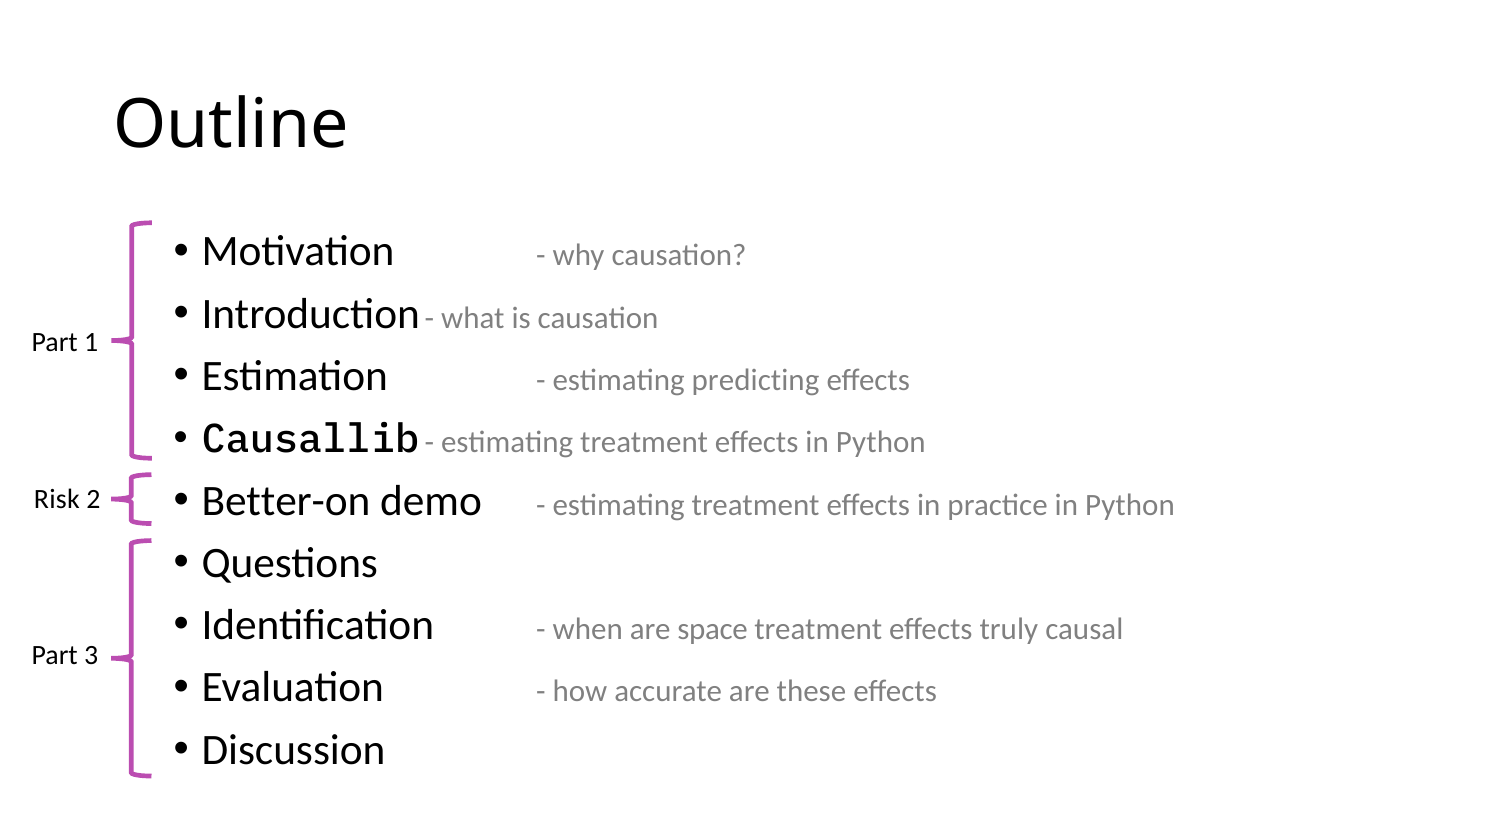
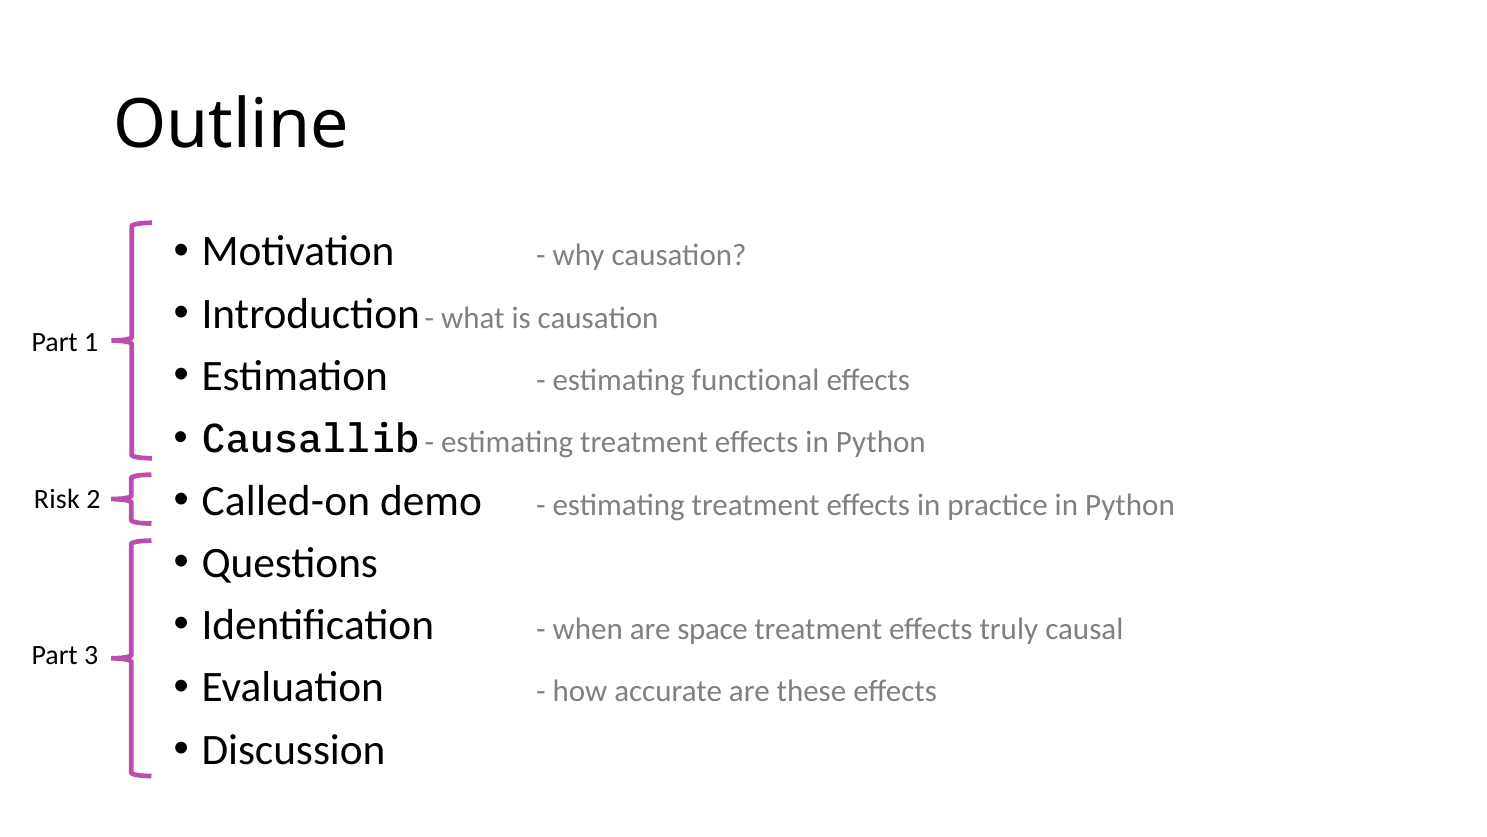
predicting: predicting -> functional (756, 380)
Better-on: Better-on -> Called-on (286, 500)
